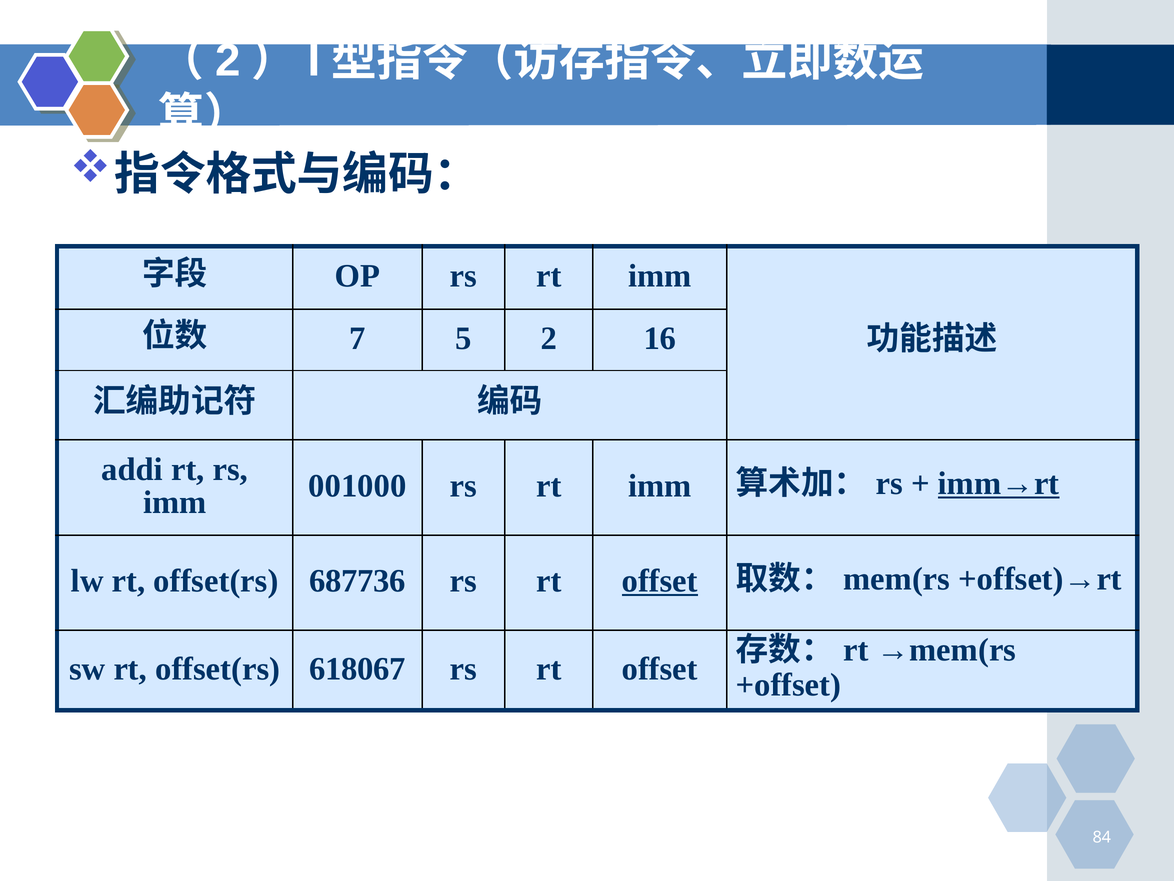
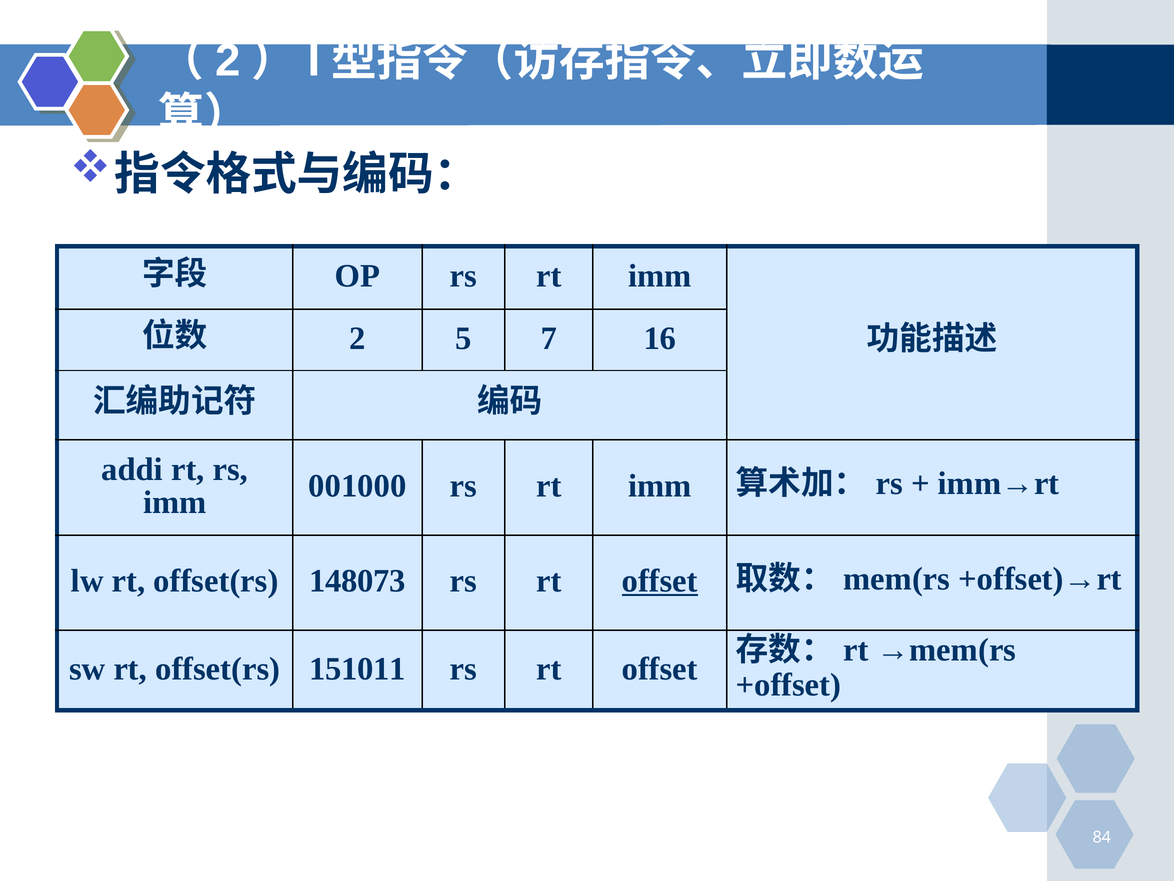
7: 7 -> 2 (358, 338)
5 2: 2 -> 7 (549, 338)
imm→rt underline: present -> none (999, 483)
687736: 687736 -> 148073 (358, 581)
618067: 618067 -> 151011 (358, 668)
